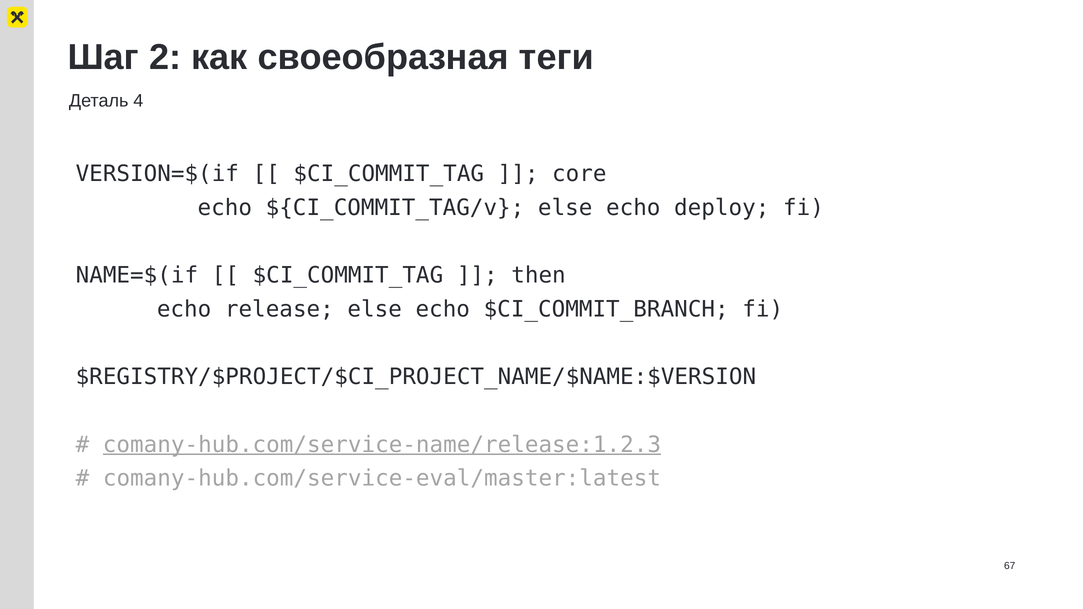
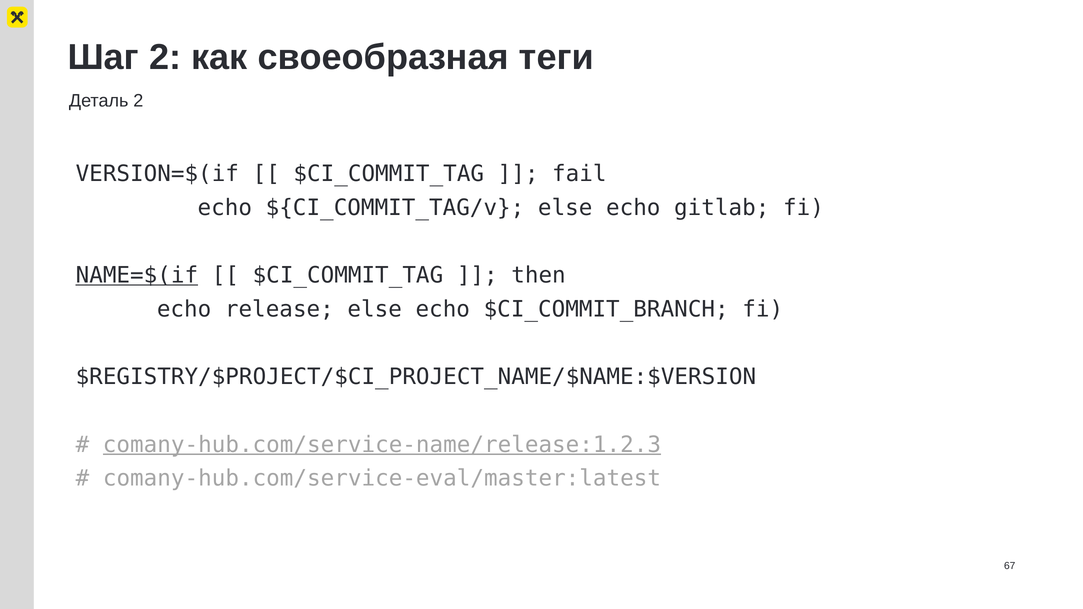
Деталь 4: 4 -> 2 (138, 101)
core: core -> fail (579, 174)
deploy: deploy -> gitlab (722, 208)
NAME=$(if underline: none -> present (137, 275)
